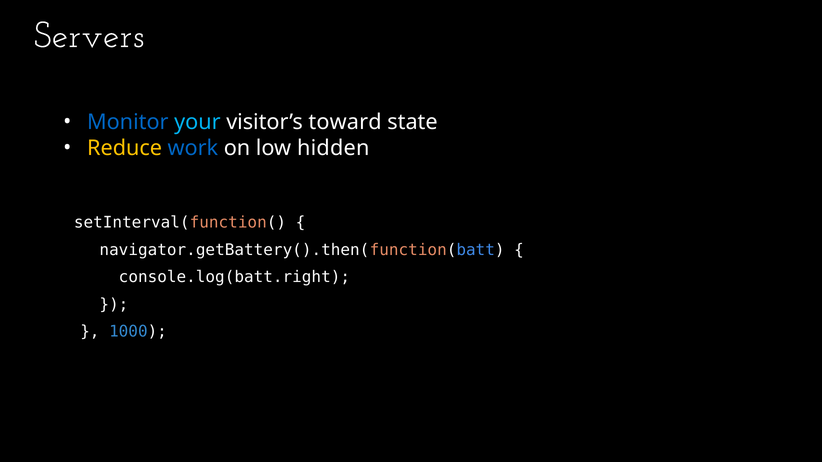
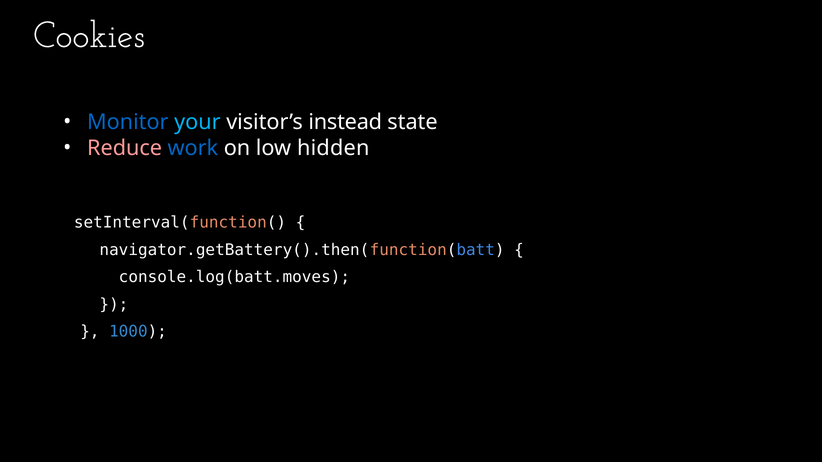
Servers: Servers -> Cookies (89, 35)
toward: toward -> instead (345, 122)
Reduce colour: yellow -> pink (125, 148)
console.log(batt.right: console.log(batt.right -> console.log(batt.moves (234, 277)
